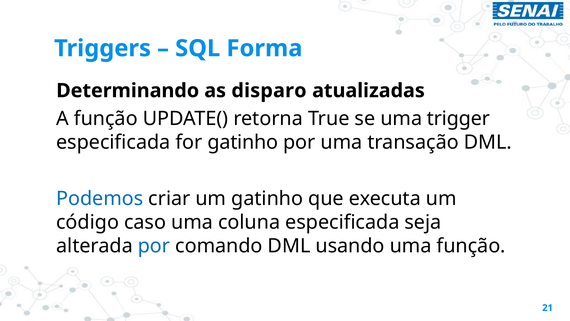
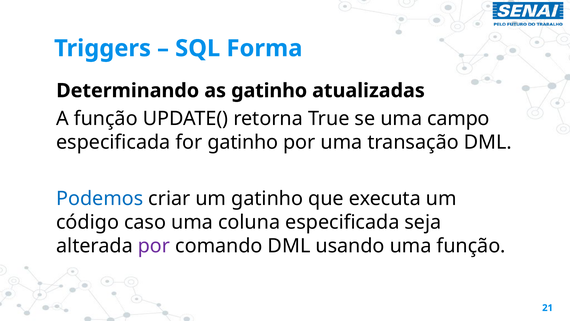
as disparo: disparo -> gatinho (269, 91)
trigger: trigger -> campo (458, 119)
por colour: blue -> purple (154, 246)
